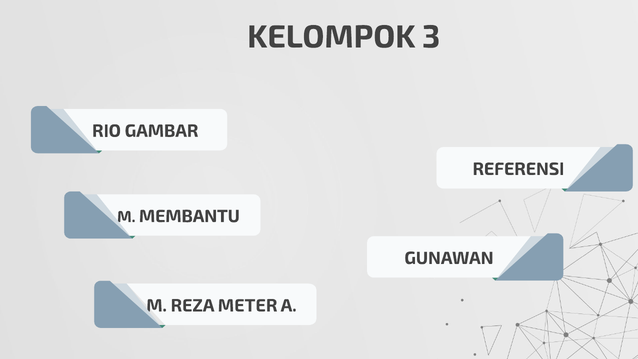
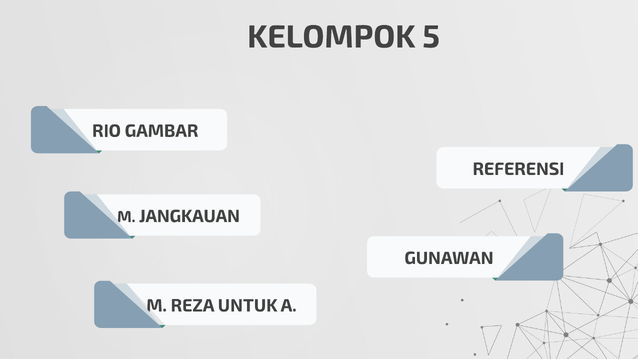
3: 3 -> 5 (431, 37)
MEMBANTU: MEMBANTU -> JANGKAUAN (189, 216)
METER: METER -> UNTUK (248, 305)
